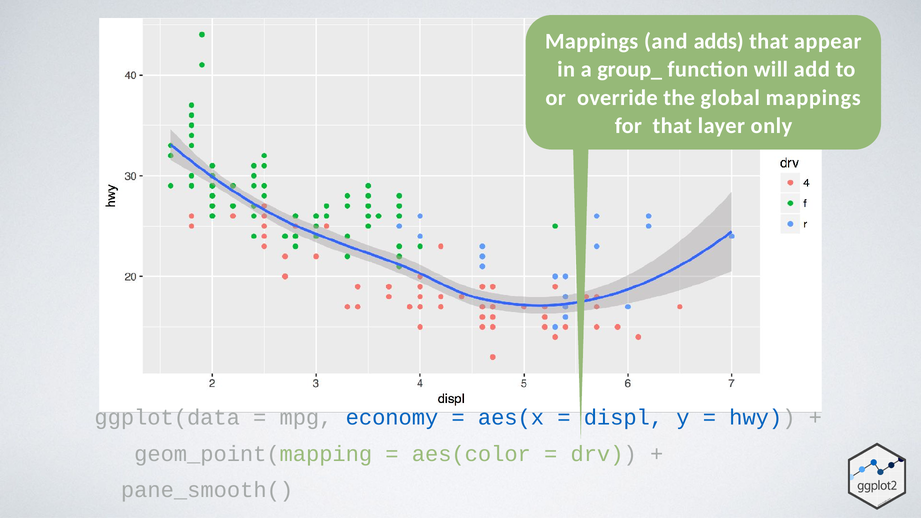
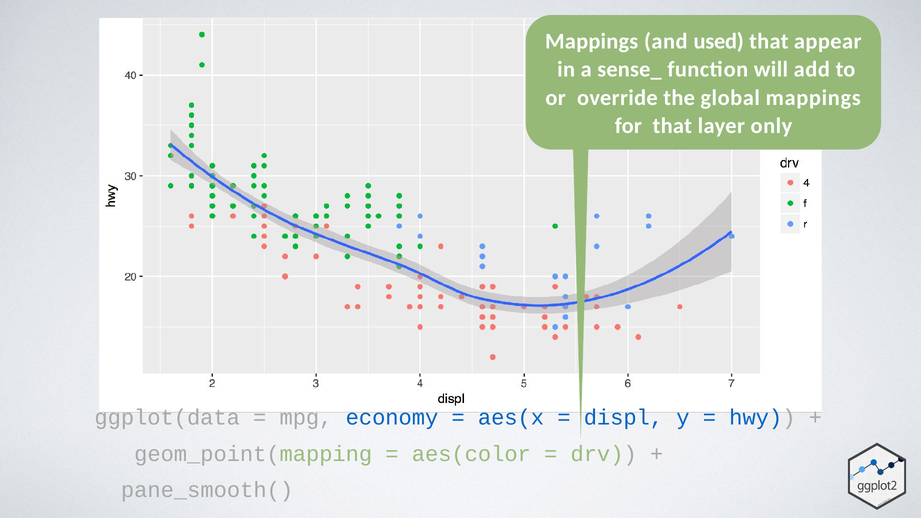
adds: adds -> used (719, 41)
group_: group_ -> sense_ (630, 70)
